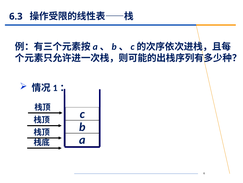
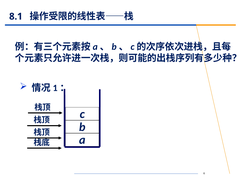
6.3: 6.3 -> 8.1 (16, 16)
